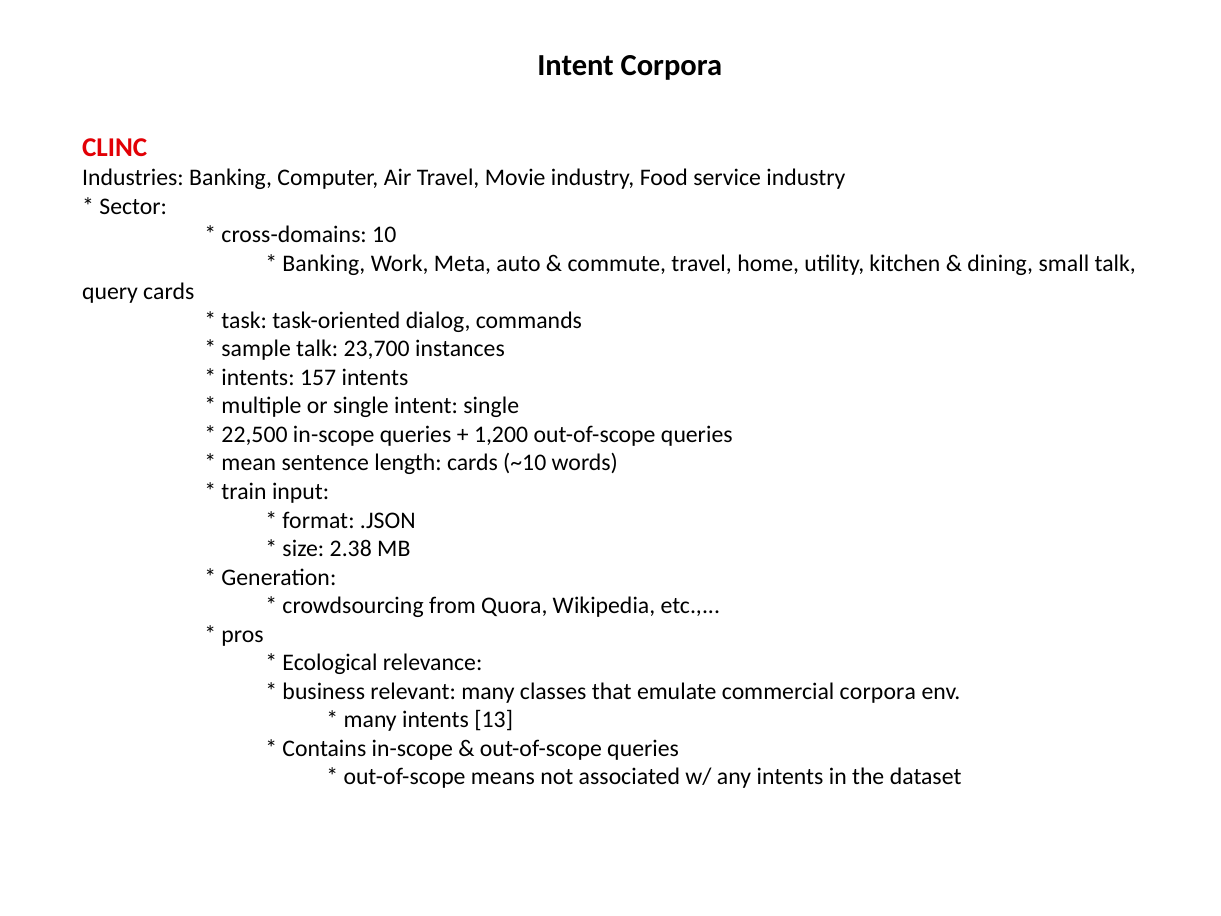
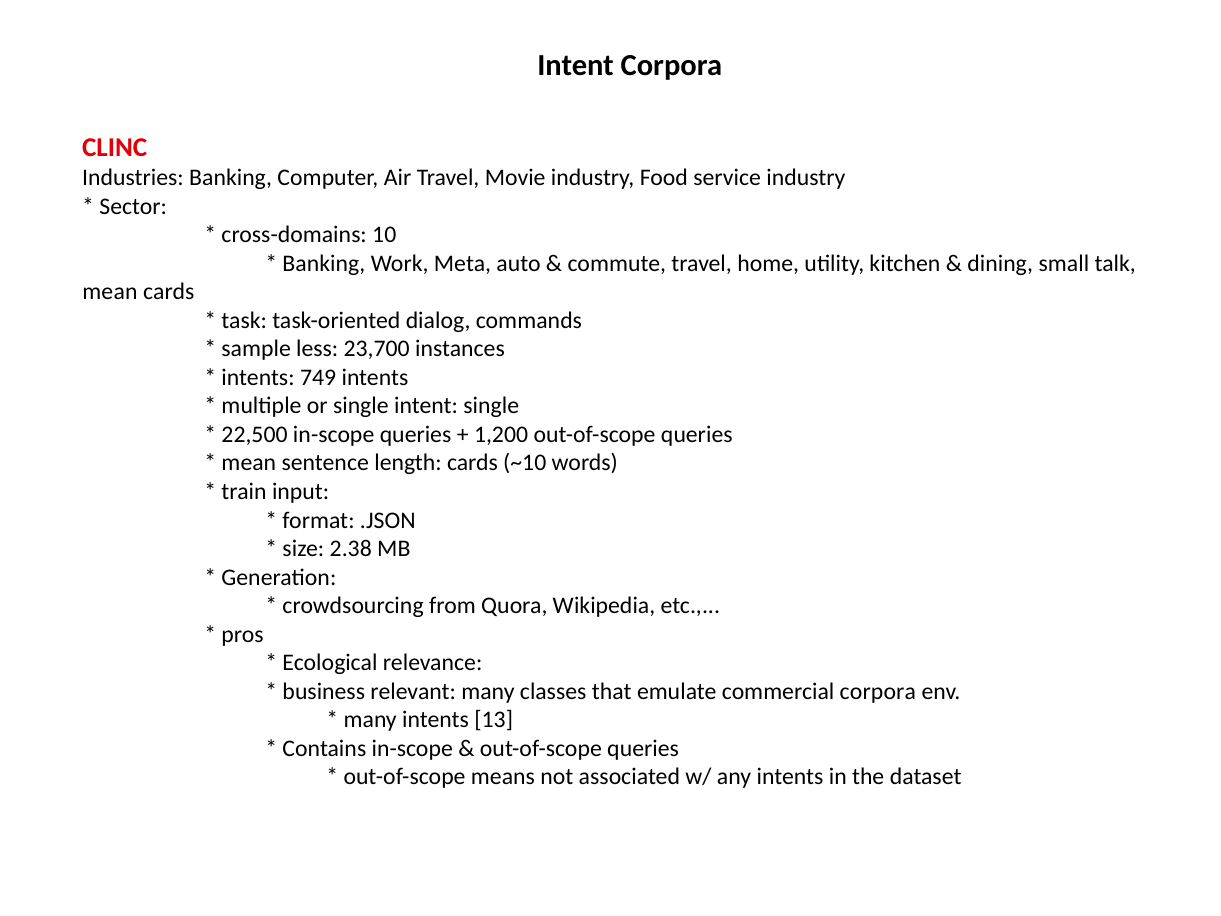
query: query -> mean (110, 292)
sample talk: talk -> less (317, 349)
157: 157 -> 749 (318, 377)
